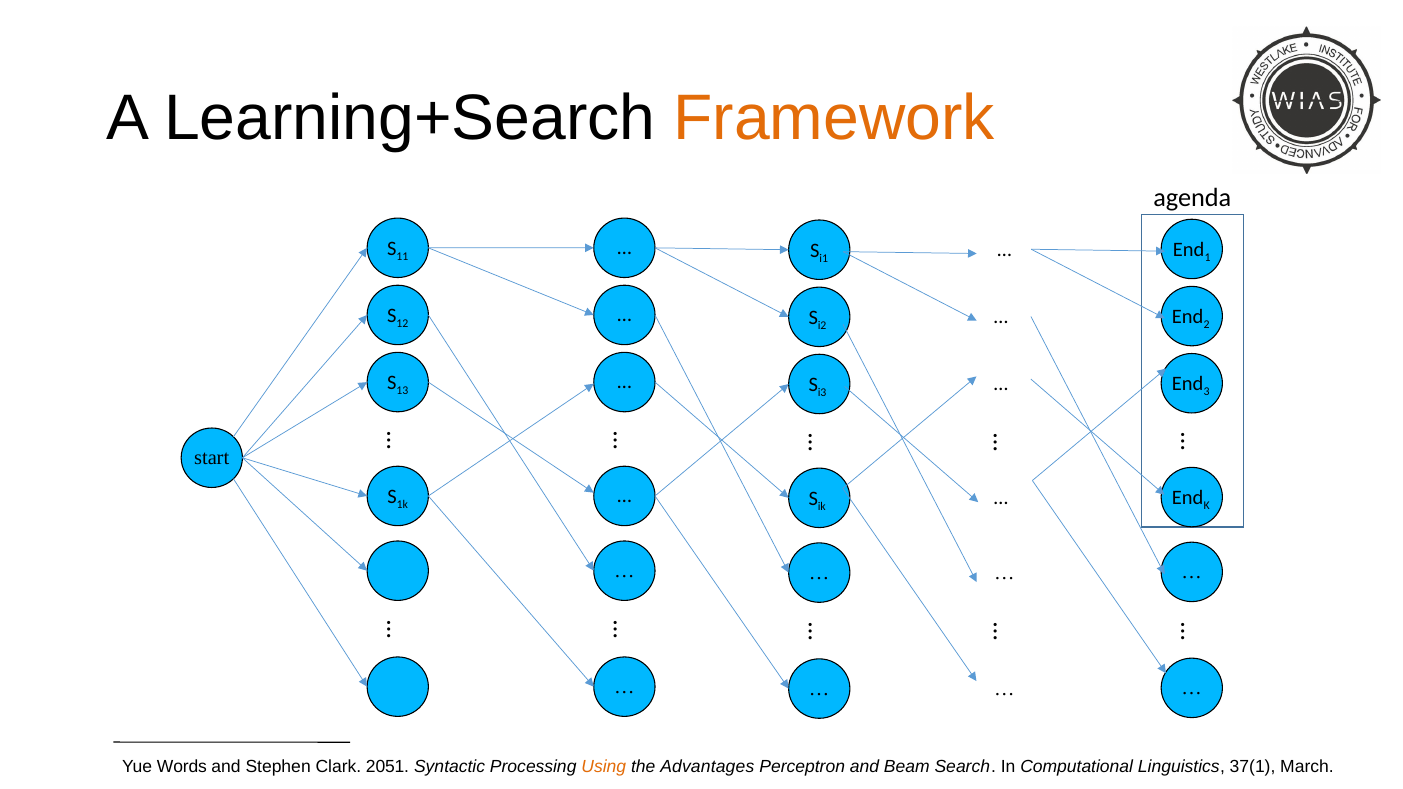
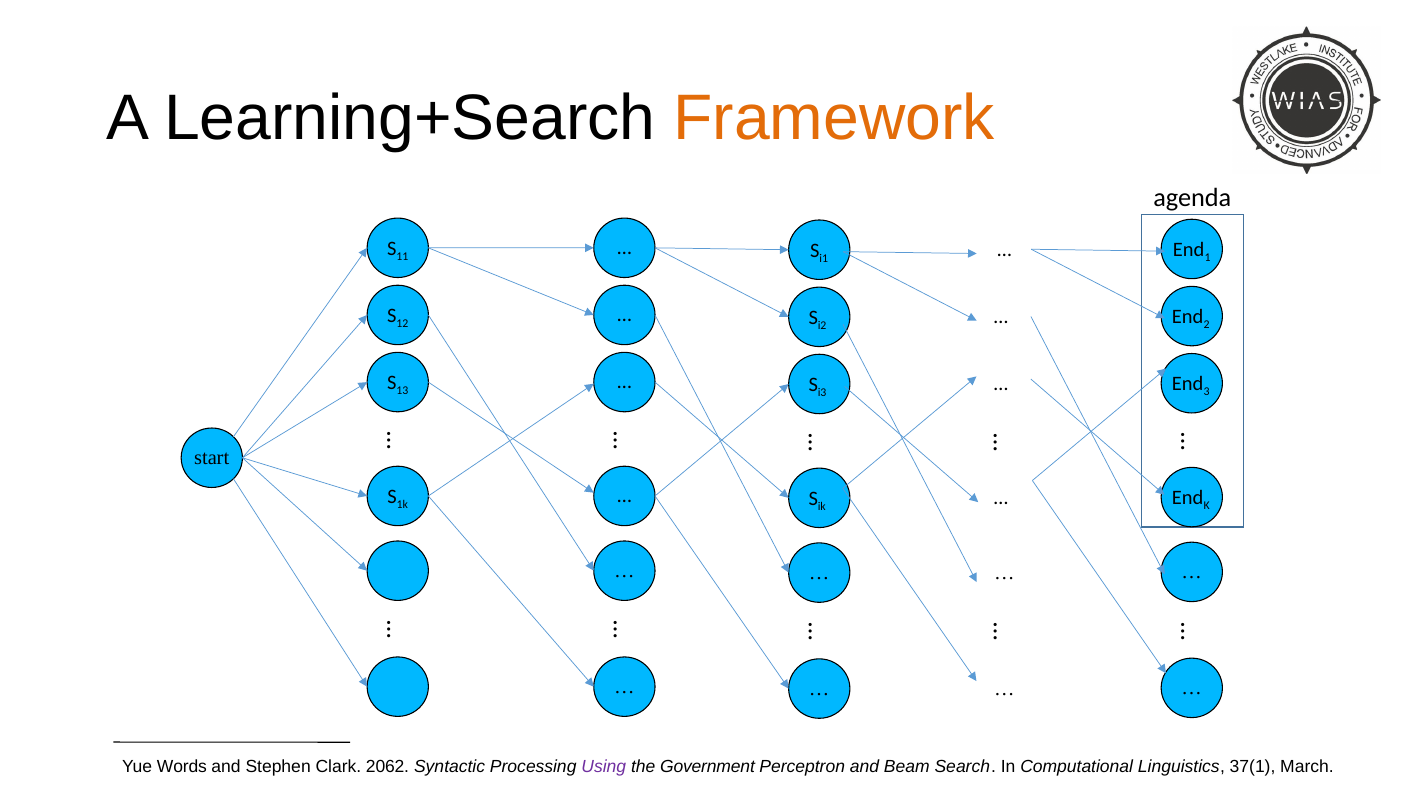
2051: 2051 -> 2062 (388, 767)
Using colour: orange -> purple (604, 767)
Advantages: Advantages -> Government (707, 767)
